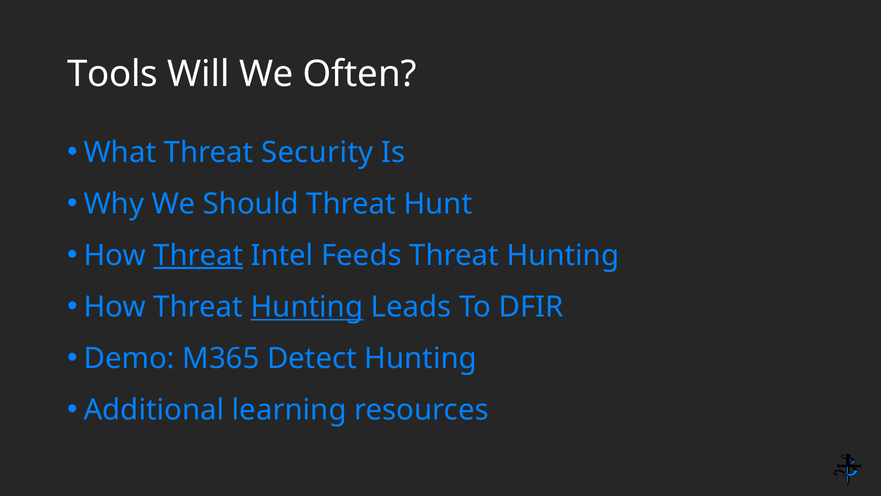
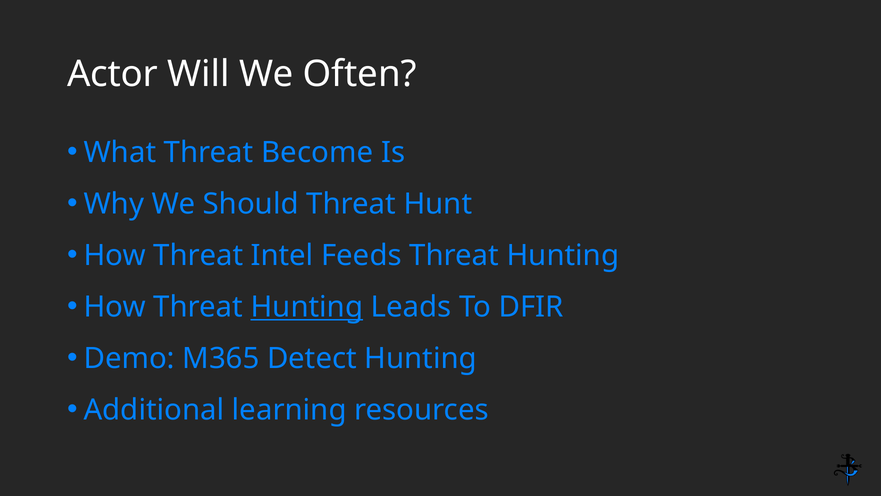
Tools: Tools -> Actor (113, 74)
Security: Security -> Become (317, 152)
Threat underline: present -> none (198, 255)
